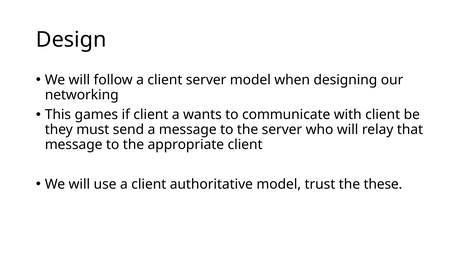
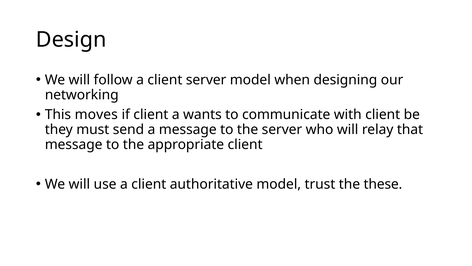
games: games -> moves (96, 114)
